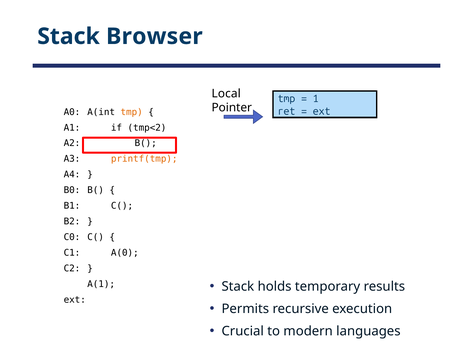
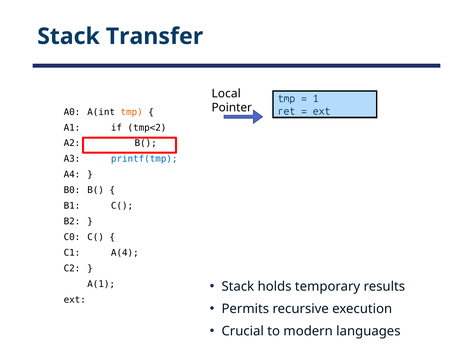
Browser: Browser -> Transfer (154, 36)
printf(tmp colour: orange -> blue (144, 159)
A(0: A(0 -> A(4 (125, 253)
